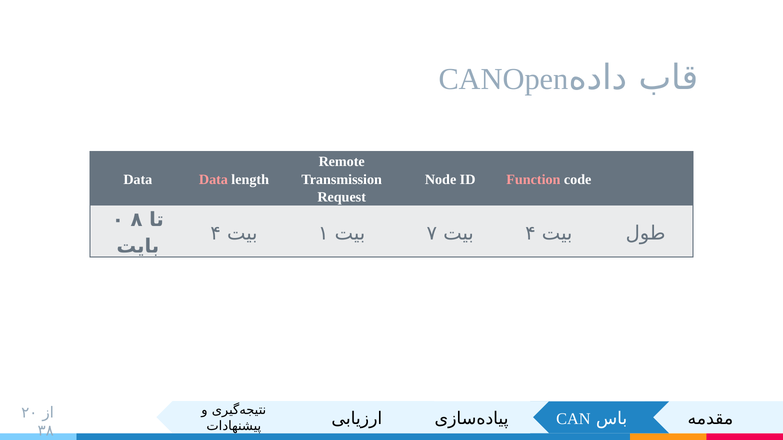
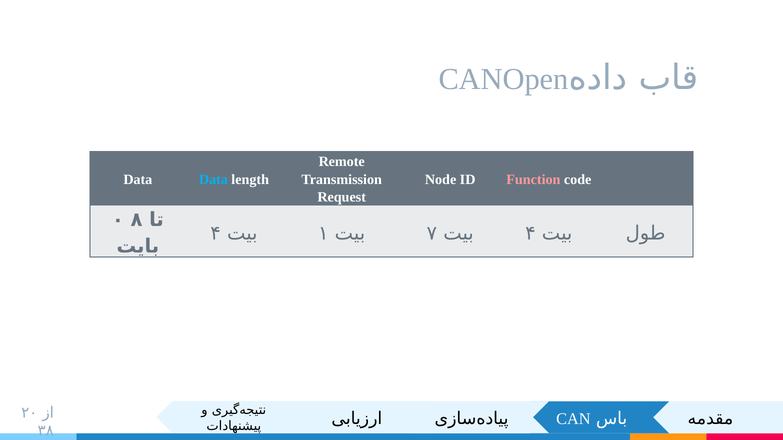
Data colour: pink -> light blue (213, 180)
